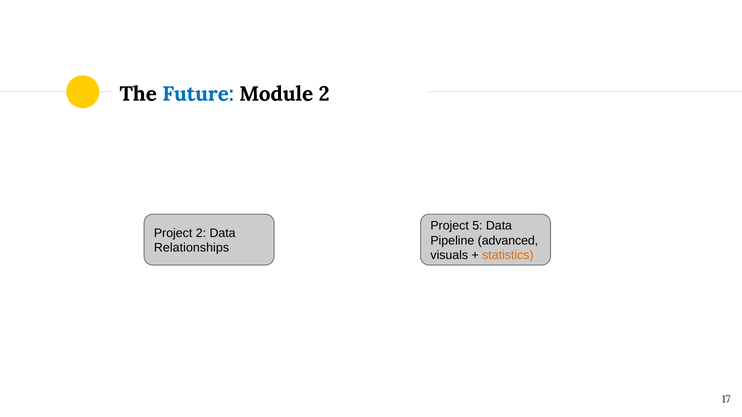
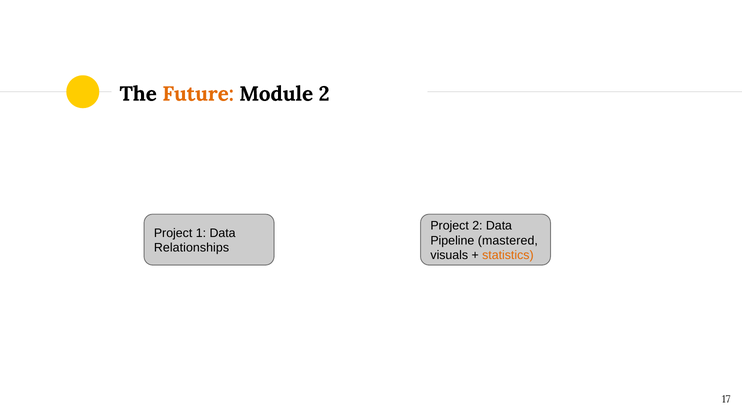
Future colour: blue -> orange (198, 94)
Project 5: 5 -> 2 (477, 226)
Project 2: 2 -> 1 (201, 233)
advanced: advanced -> mastered (508, 241)
